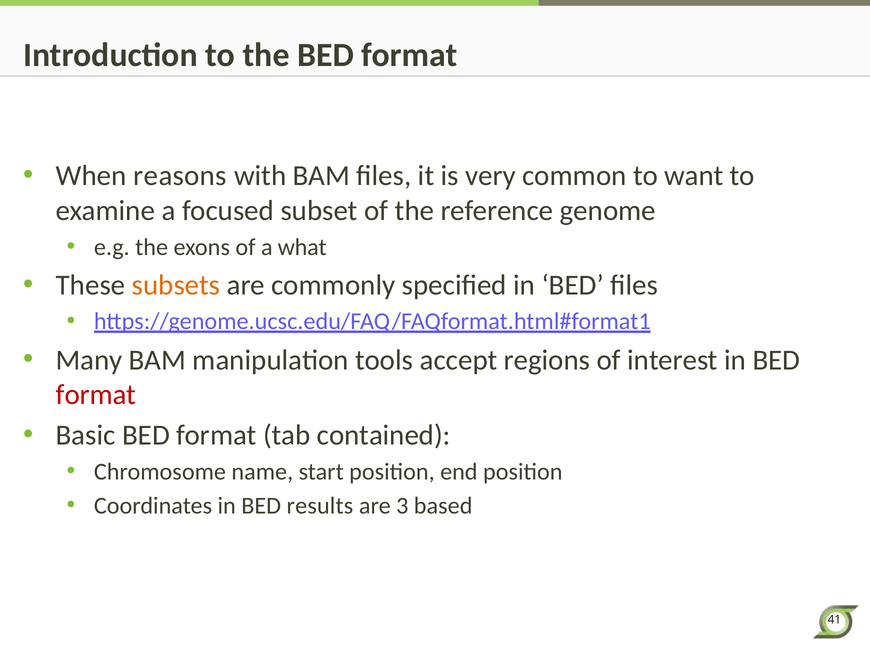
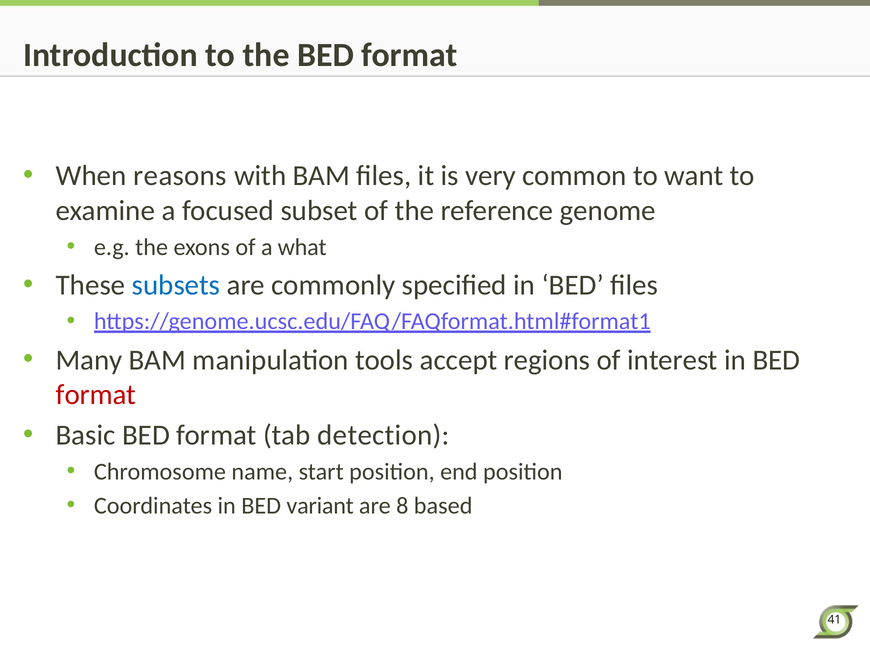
subsets colour: orange -> blue (176, 285)
contained: contained -> detection (384, 436)
results: results -> variant (320, 506)
3: 3 -> 8 (402, 506)
